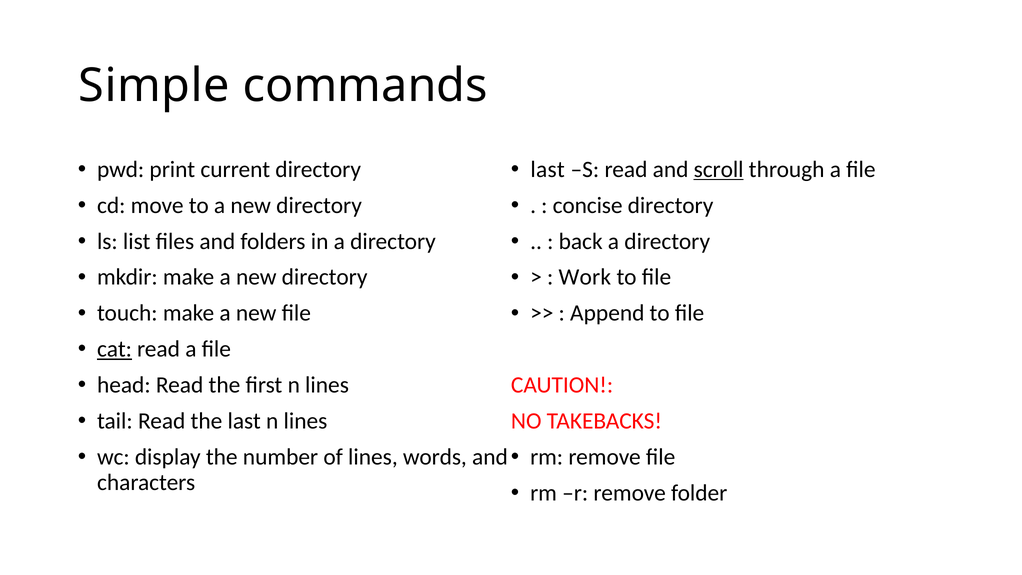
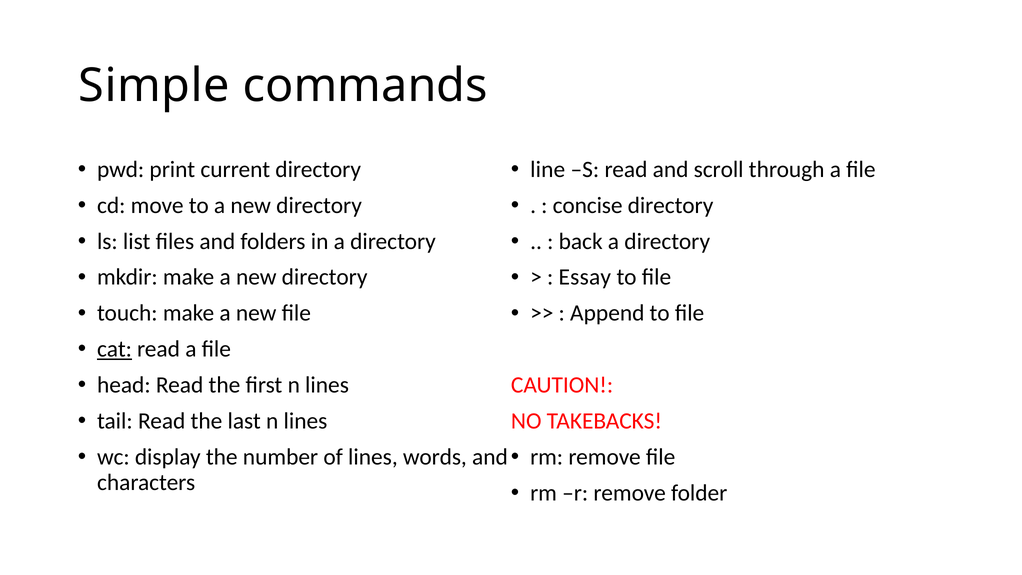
last: last -> line (548, 169)
scroll underline: present -> none (719, 169)
Work: Work -> Essay (585, 277)
